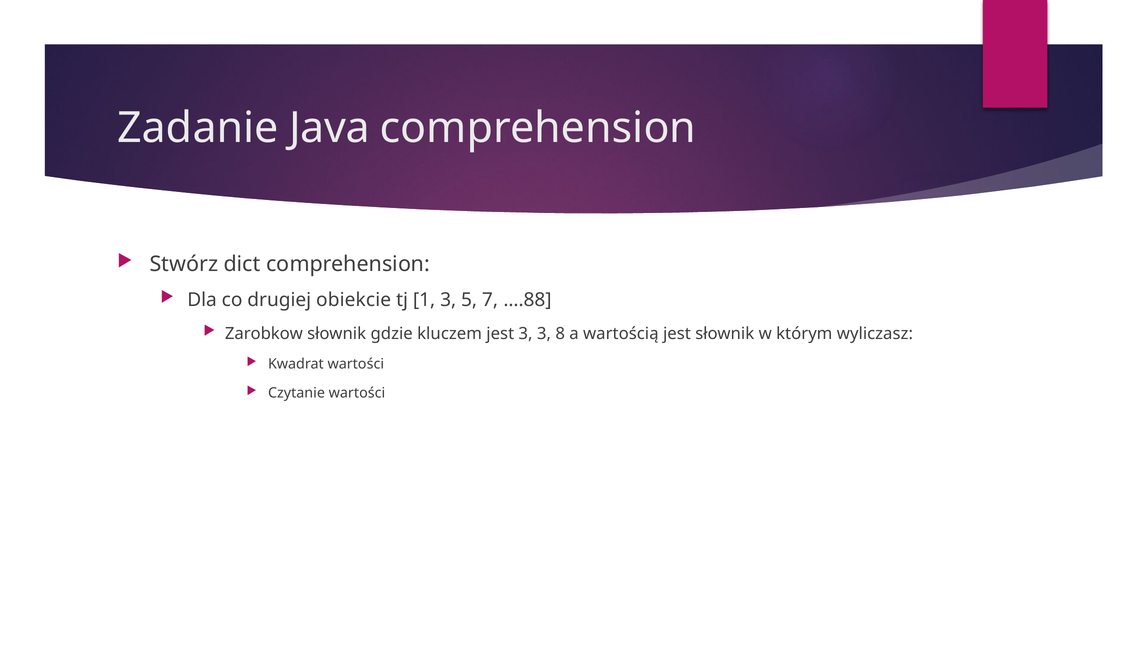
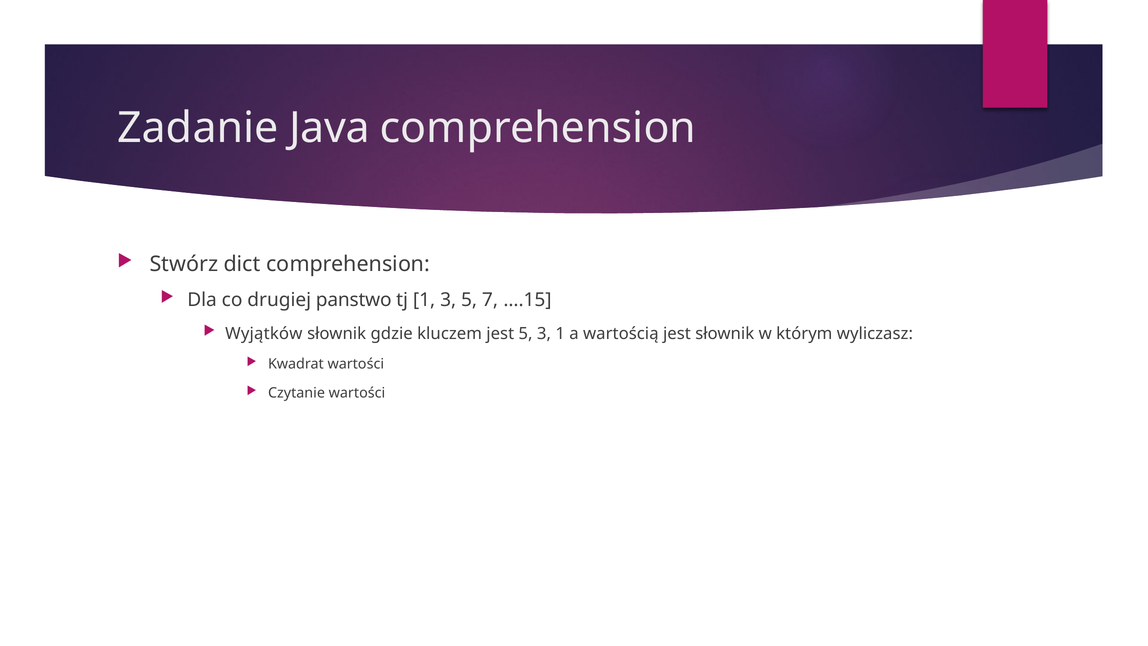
obiekcie: obiekcie -> panstwo (354, 300)
….88: ….88 -> ….15 (528, 300)
Zarobkow: Zarobkow -> Wyjątków (264, 333)
jest 3: 3 -> 5 (526, 333)
3 8: 8 -> 1 (560, 333)
